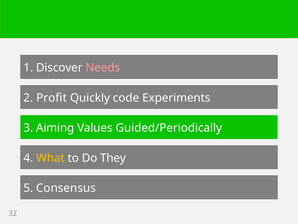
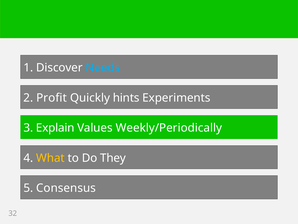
Needs colour: pink -> light blue (103, 68)
code: code -> hints (126, 98)
Aiming: Aiming -> Explain (55, 128)
Guided/Periodically: Guided/Periodically -> Weekly/Periodically (169, 128)
